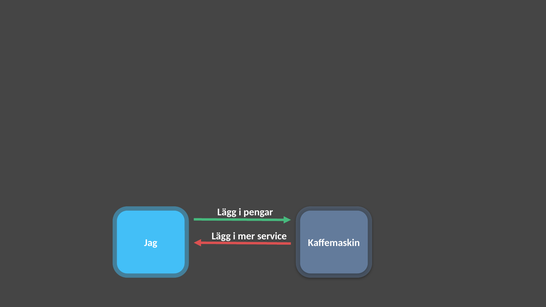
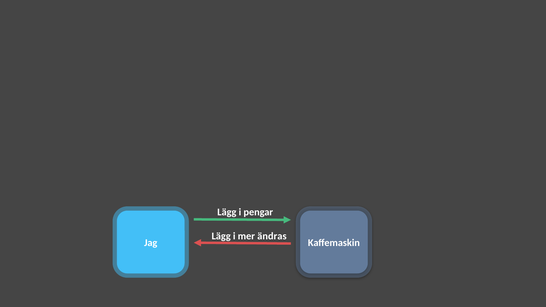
service: service -> ändras (272, 236)
